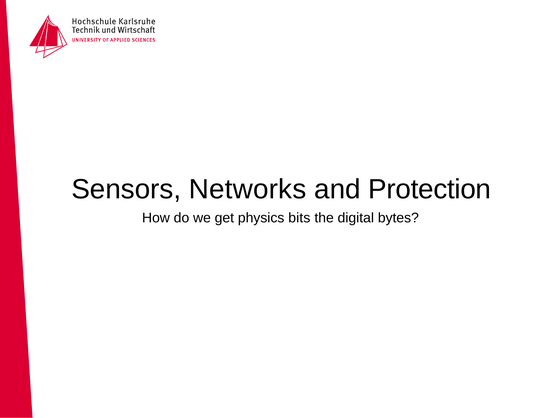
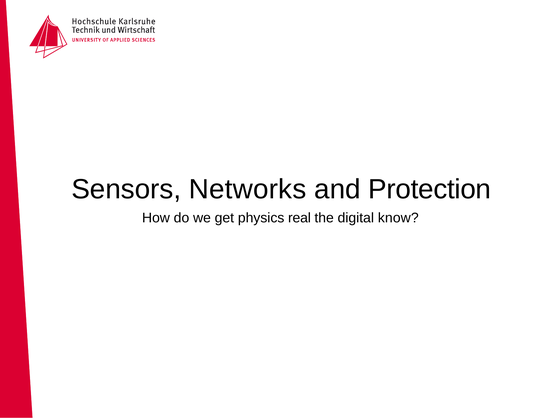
bits: bits -> real (299, 218)
bytes: bytes -> know (398, 218)
